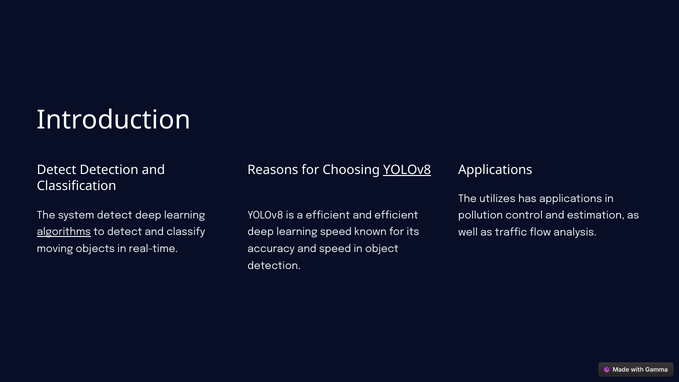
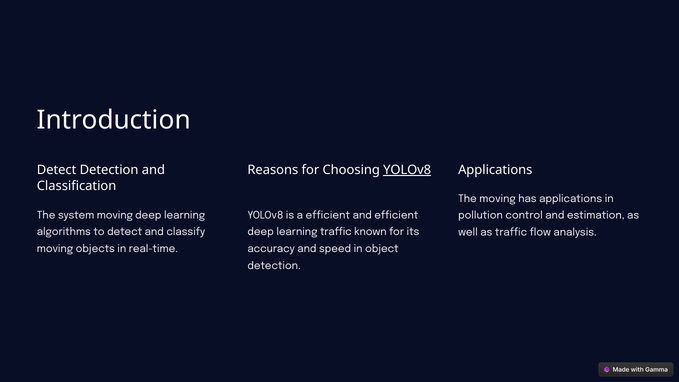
The utilizes: utilizes -> moving (498, 199)
system detect: detect -> moving (115, 215)
algorithms underline: present -> none (64, 232)
learning speed: speed -> traffic (336, 232)
